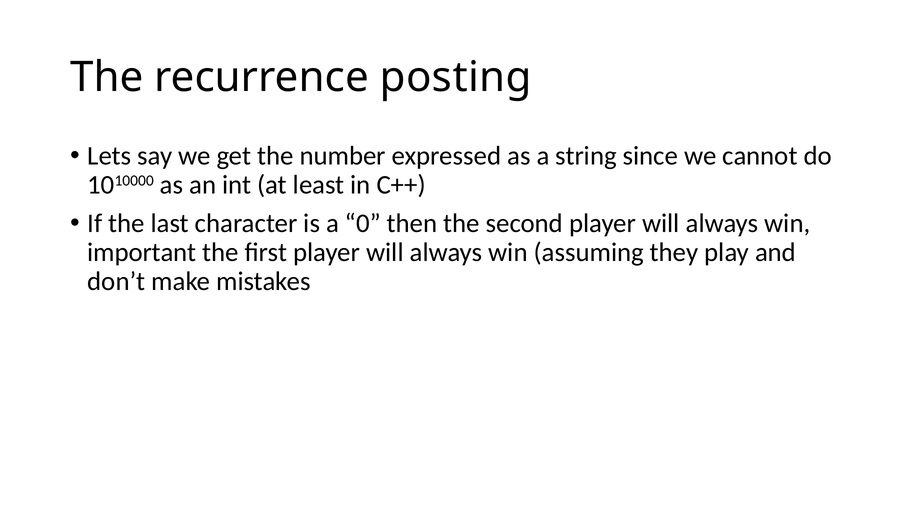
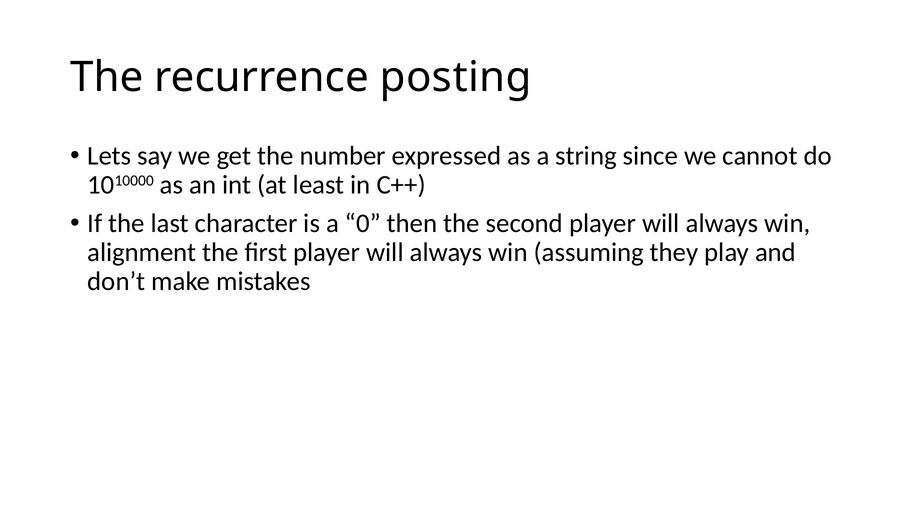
important: important -> alignment (142, 252)
